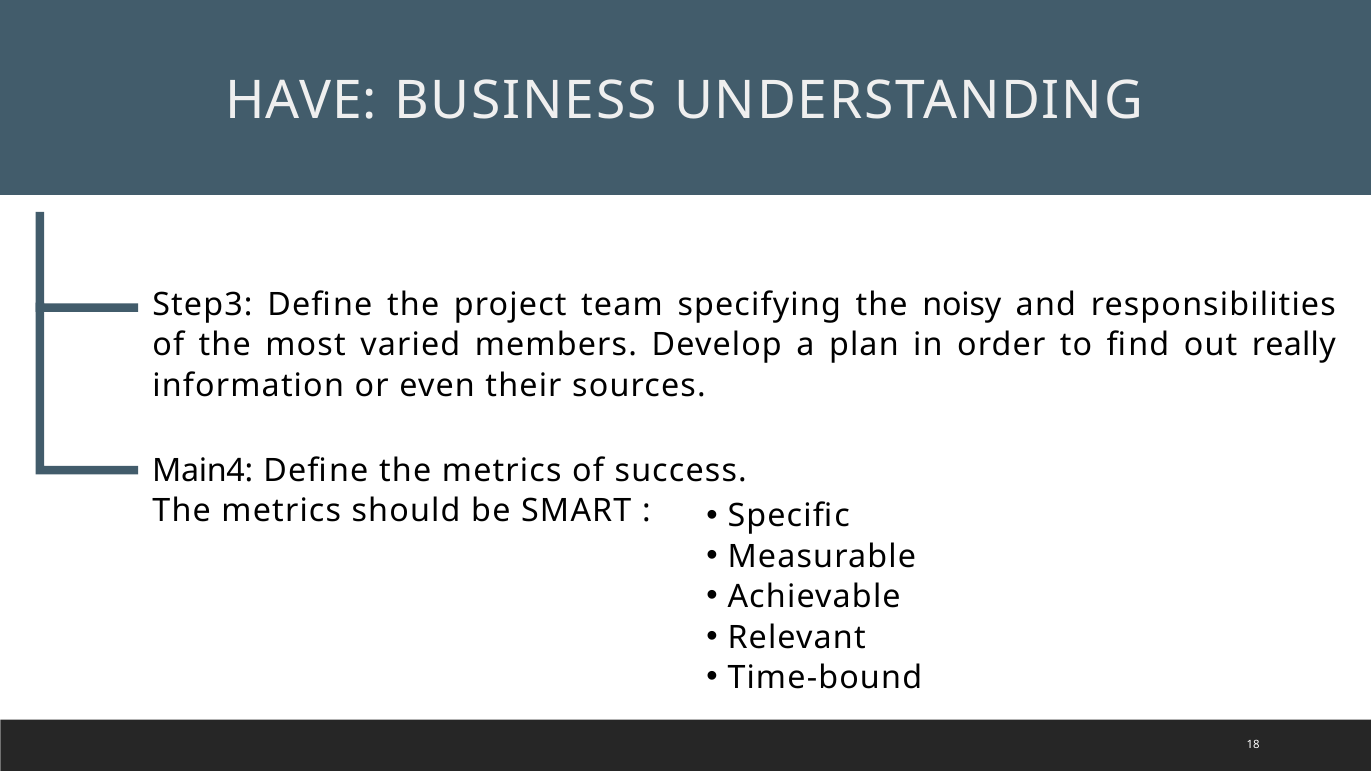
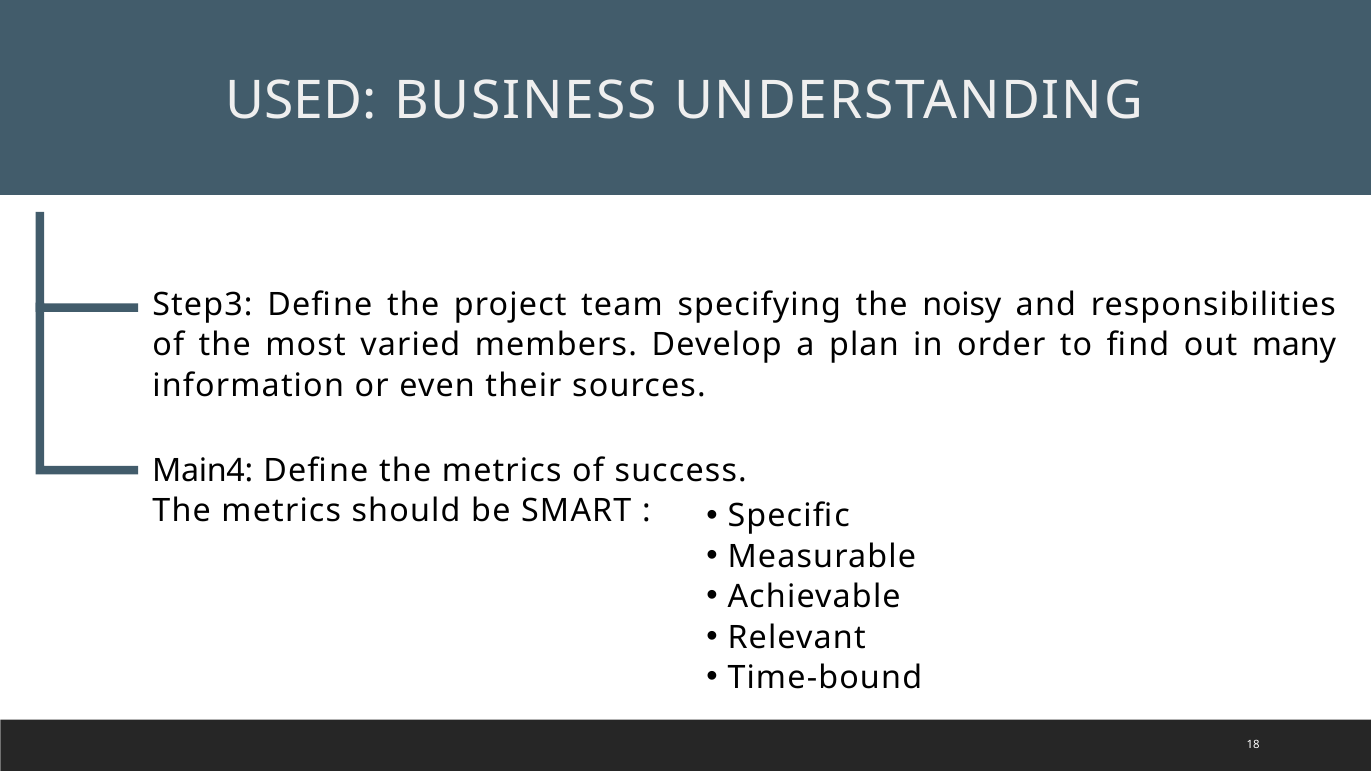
HAVE: HAVE -> USED (301, 101)
really: really -> many (1294, 345)
